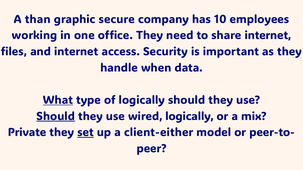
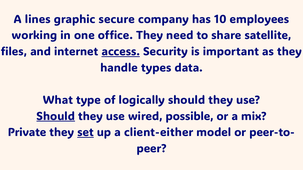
than: than -> lines (38, 19)
share internet: internet -> satellite (268, 36)
access underline: none -> present (121, 52)
when: when -> types (156, 68)
What underline: present -> none (58, 100)
wired logically: logically -> possible (190, 117)
